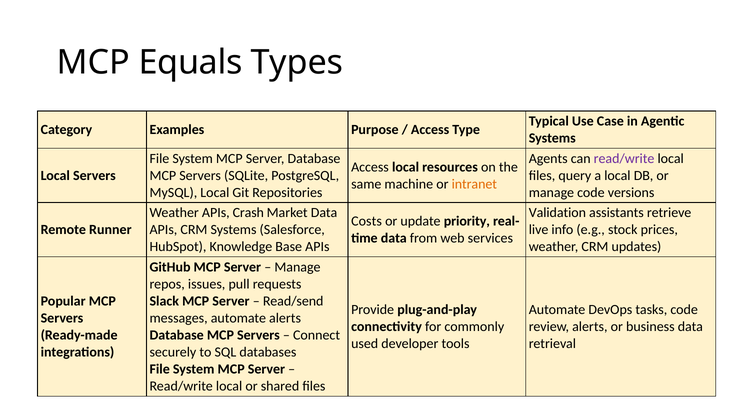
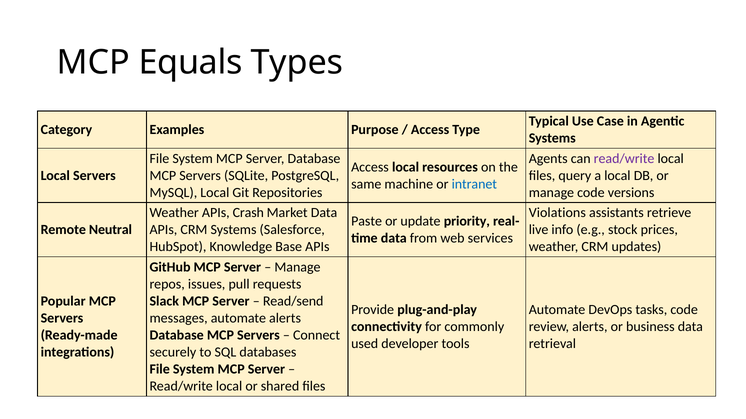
intranet colour: orange -> blue (474, 184)
Validation: Validation -> Violations (557, 213)
Costs: Costs -> Paste (367, 222)
Runner: Runner -> Neutral (110, 230)
